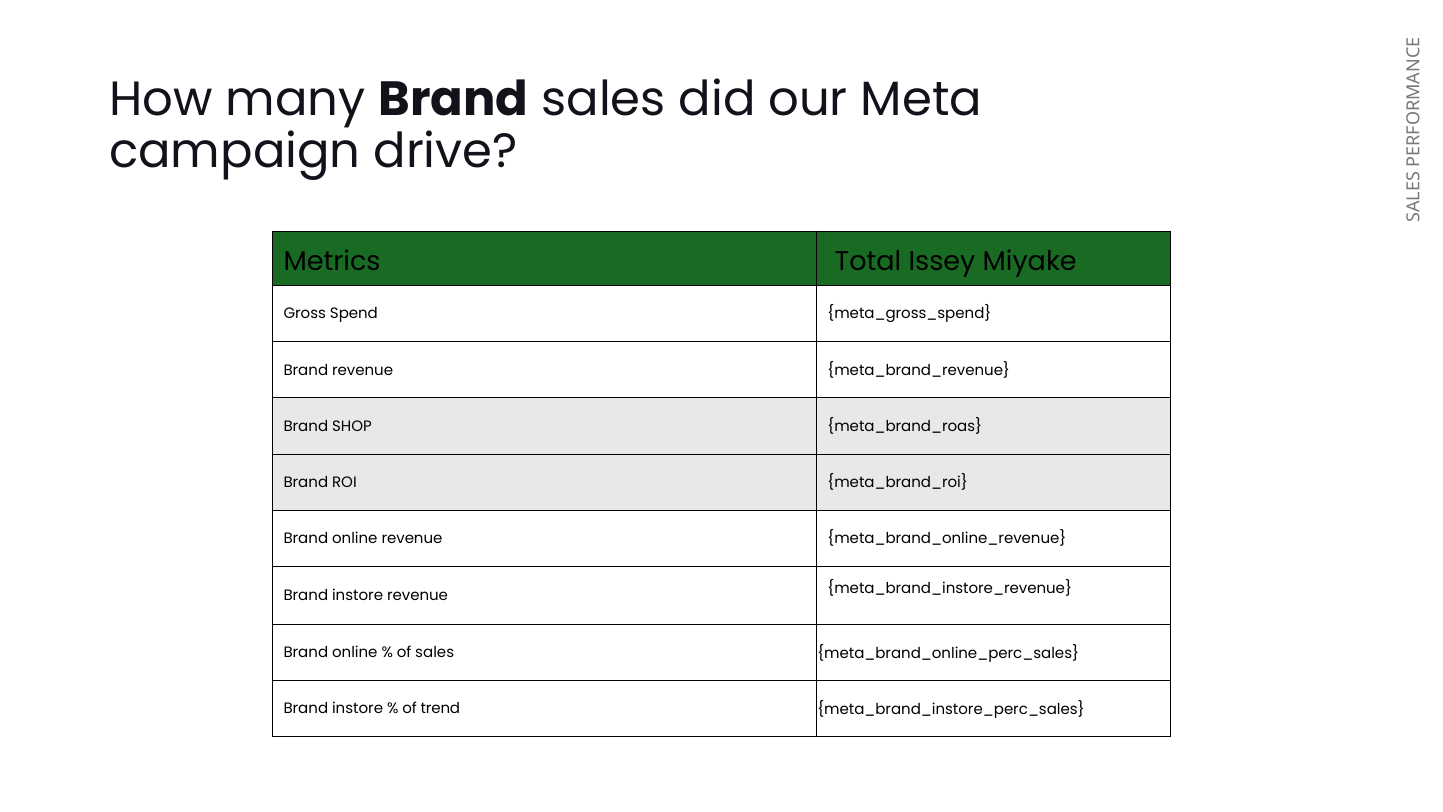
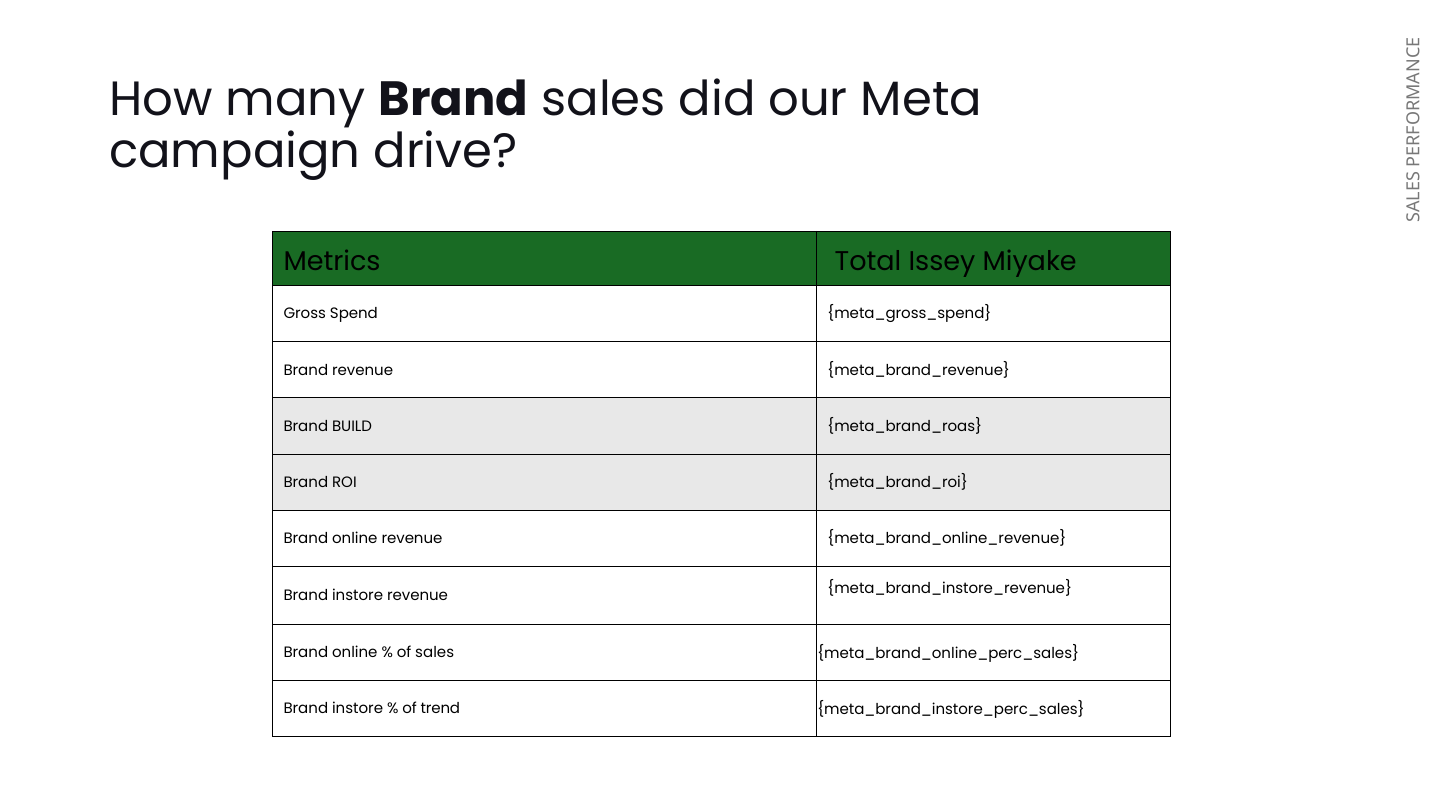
SHOP: SHOP -> BUILD (352, 426)
